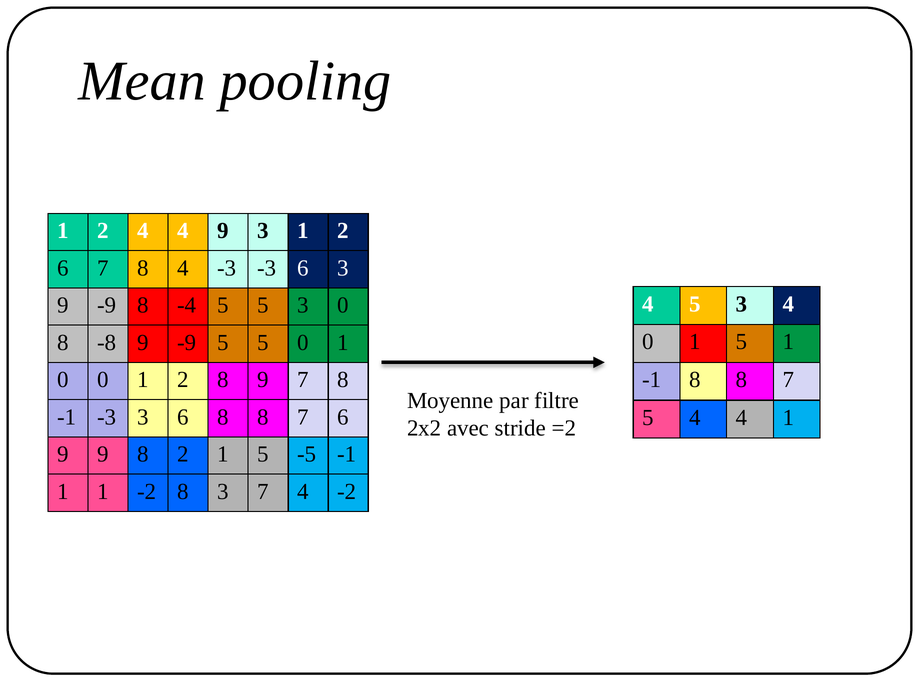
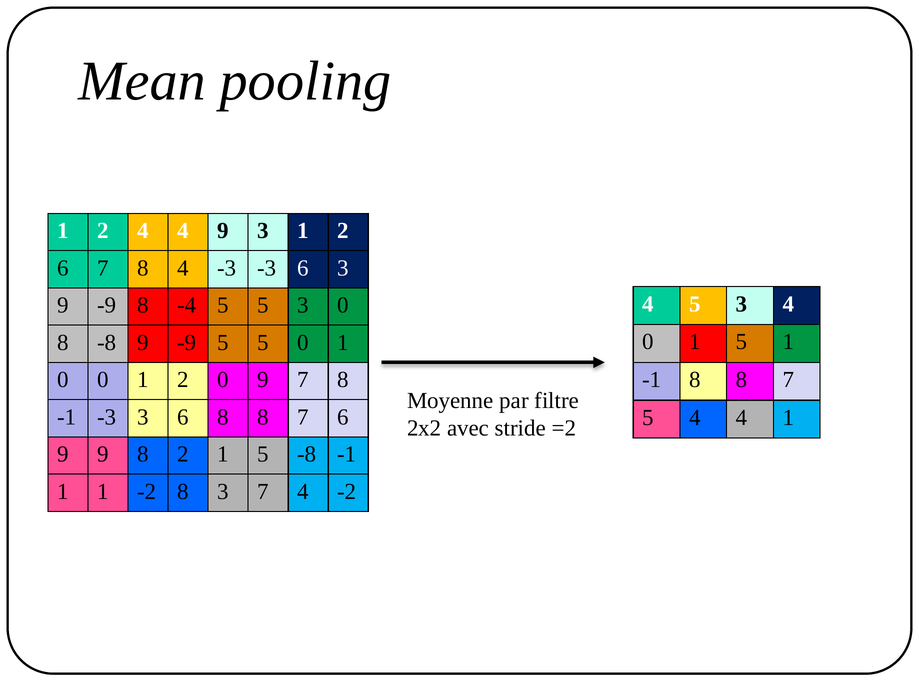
2 8: 8 -> 0 (223, 380)
5 -5: -5 -> -8 (307, 455)
